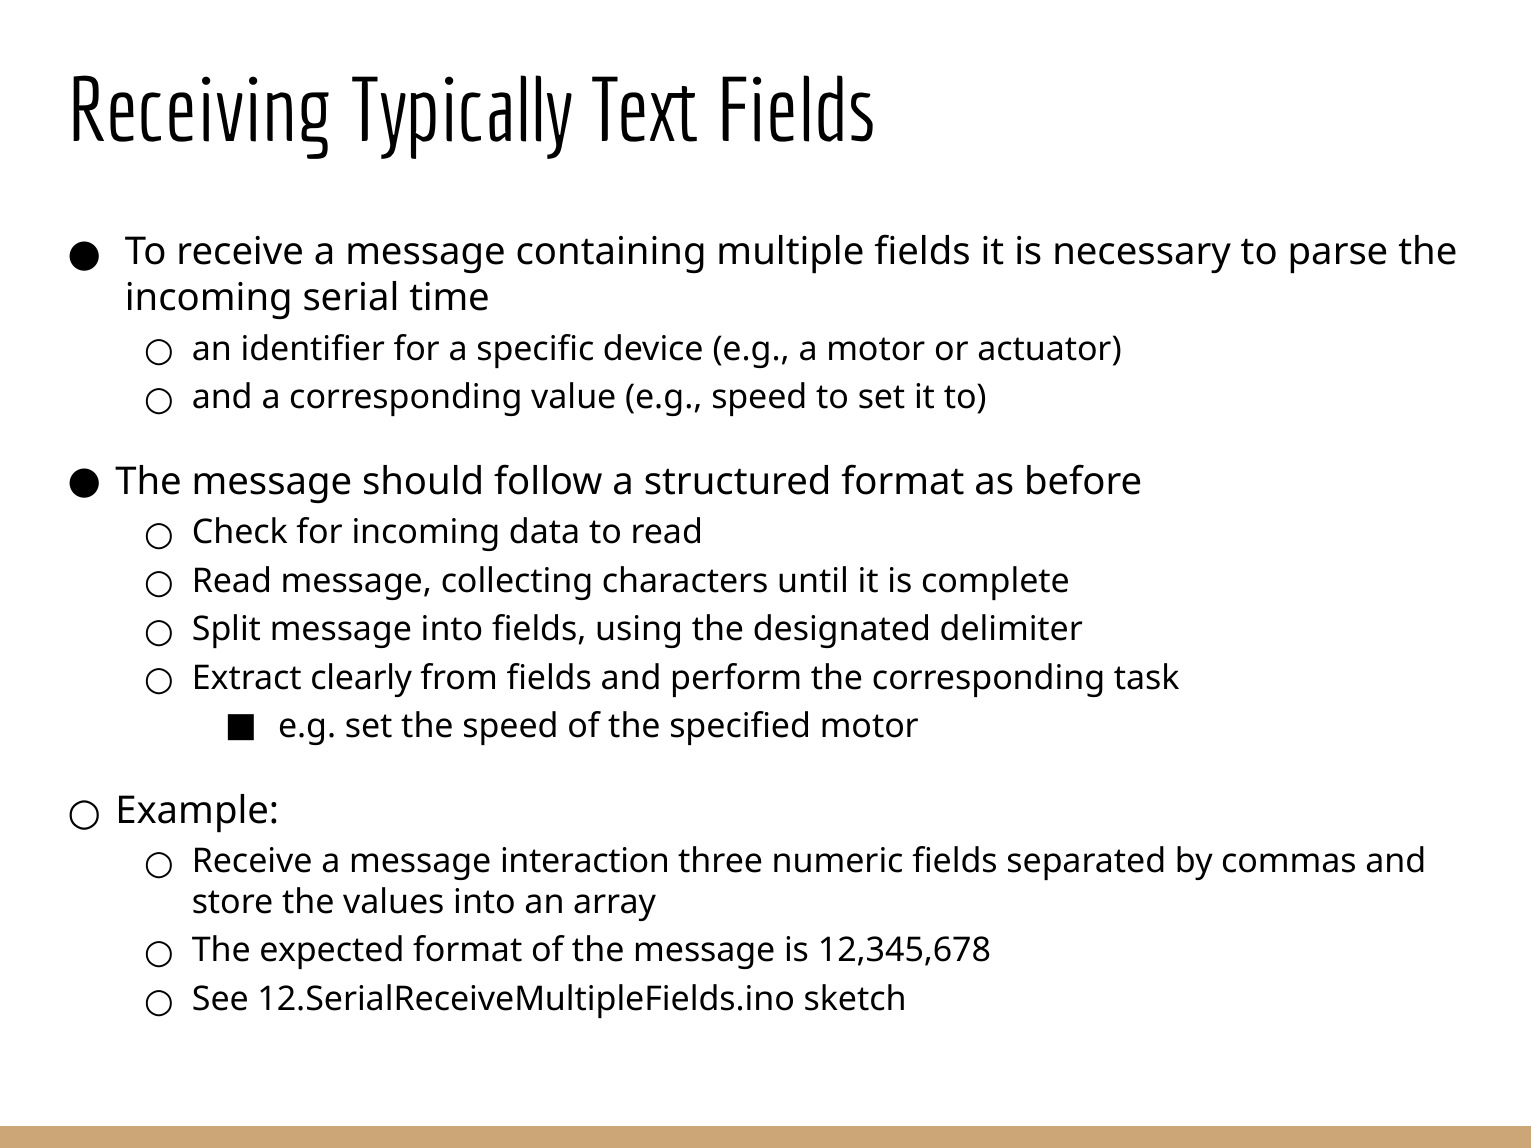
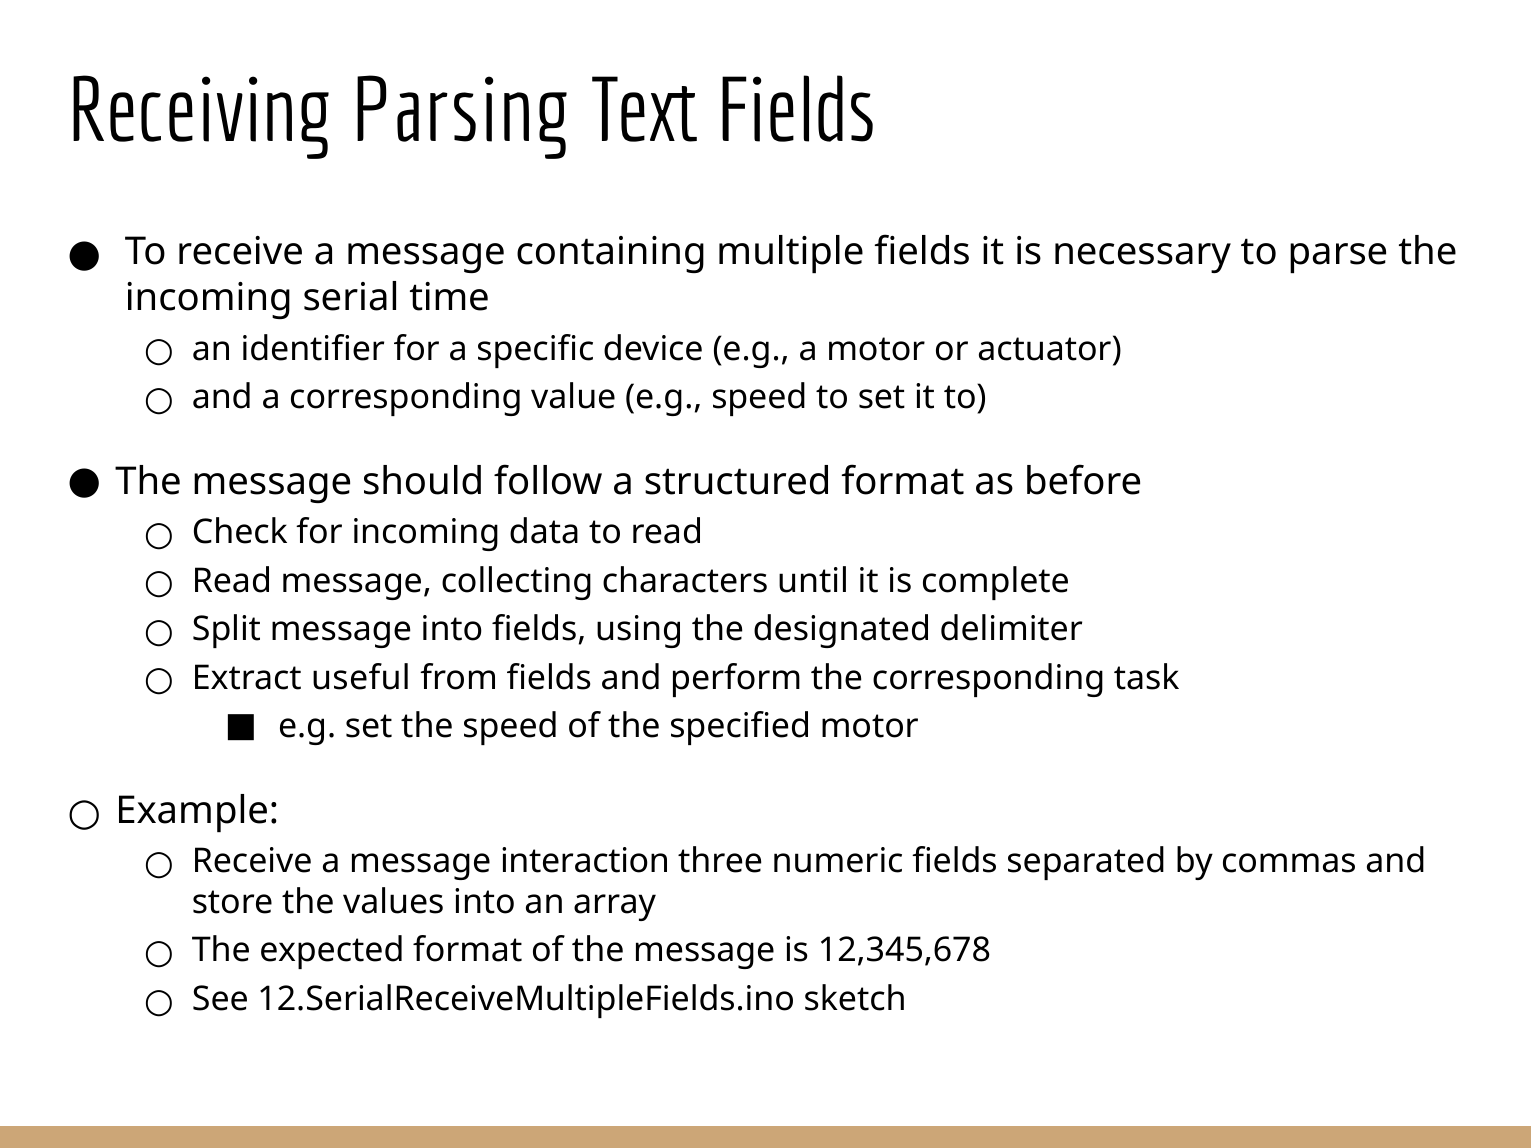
Typically: Typically -> Parsing (461, 112)
clearly: clearly -> useful (361, 678)
